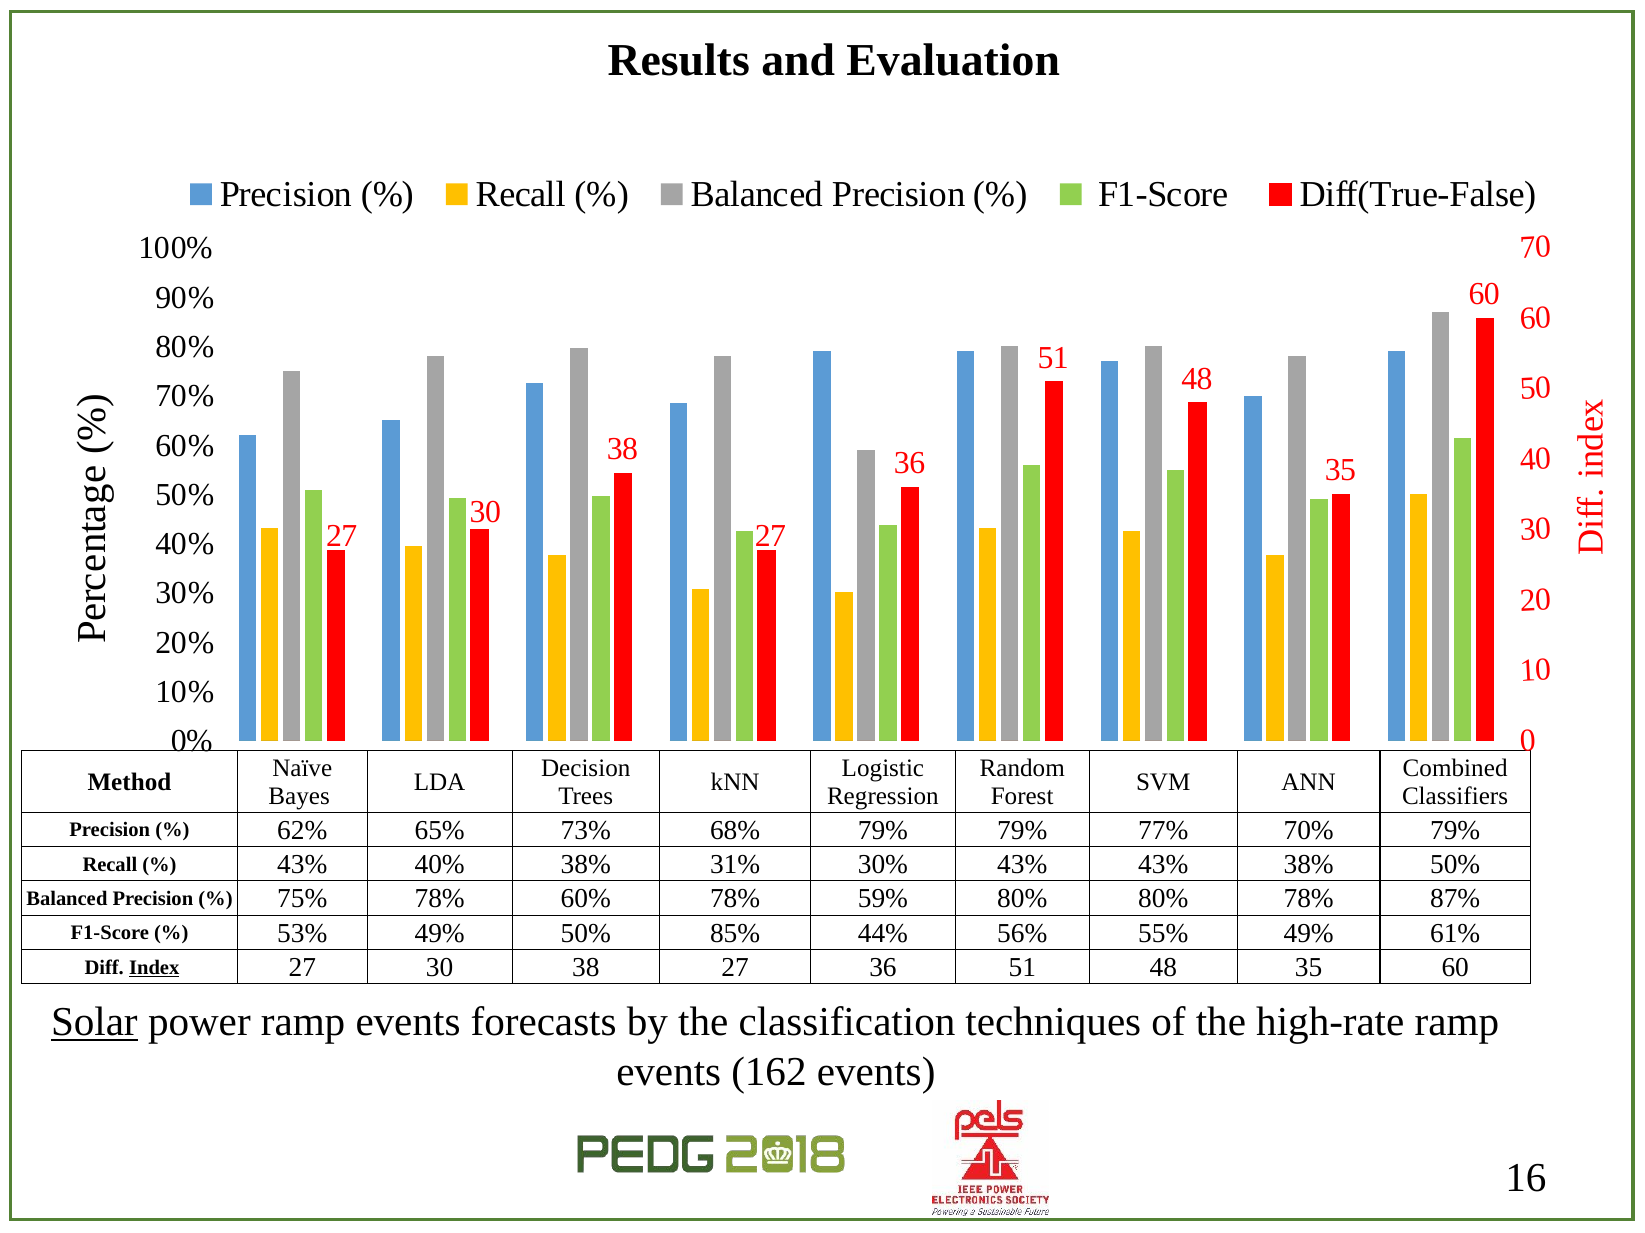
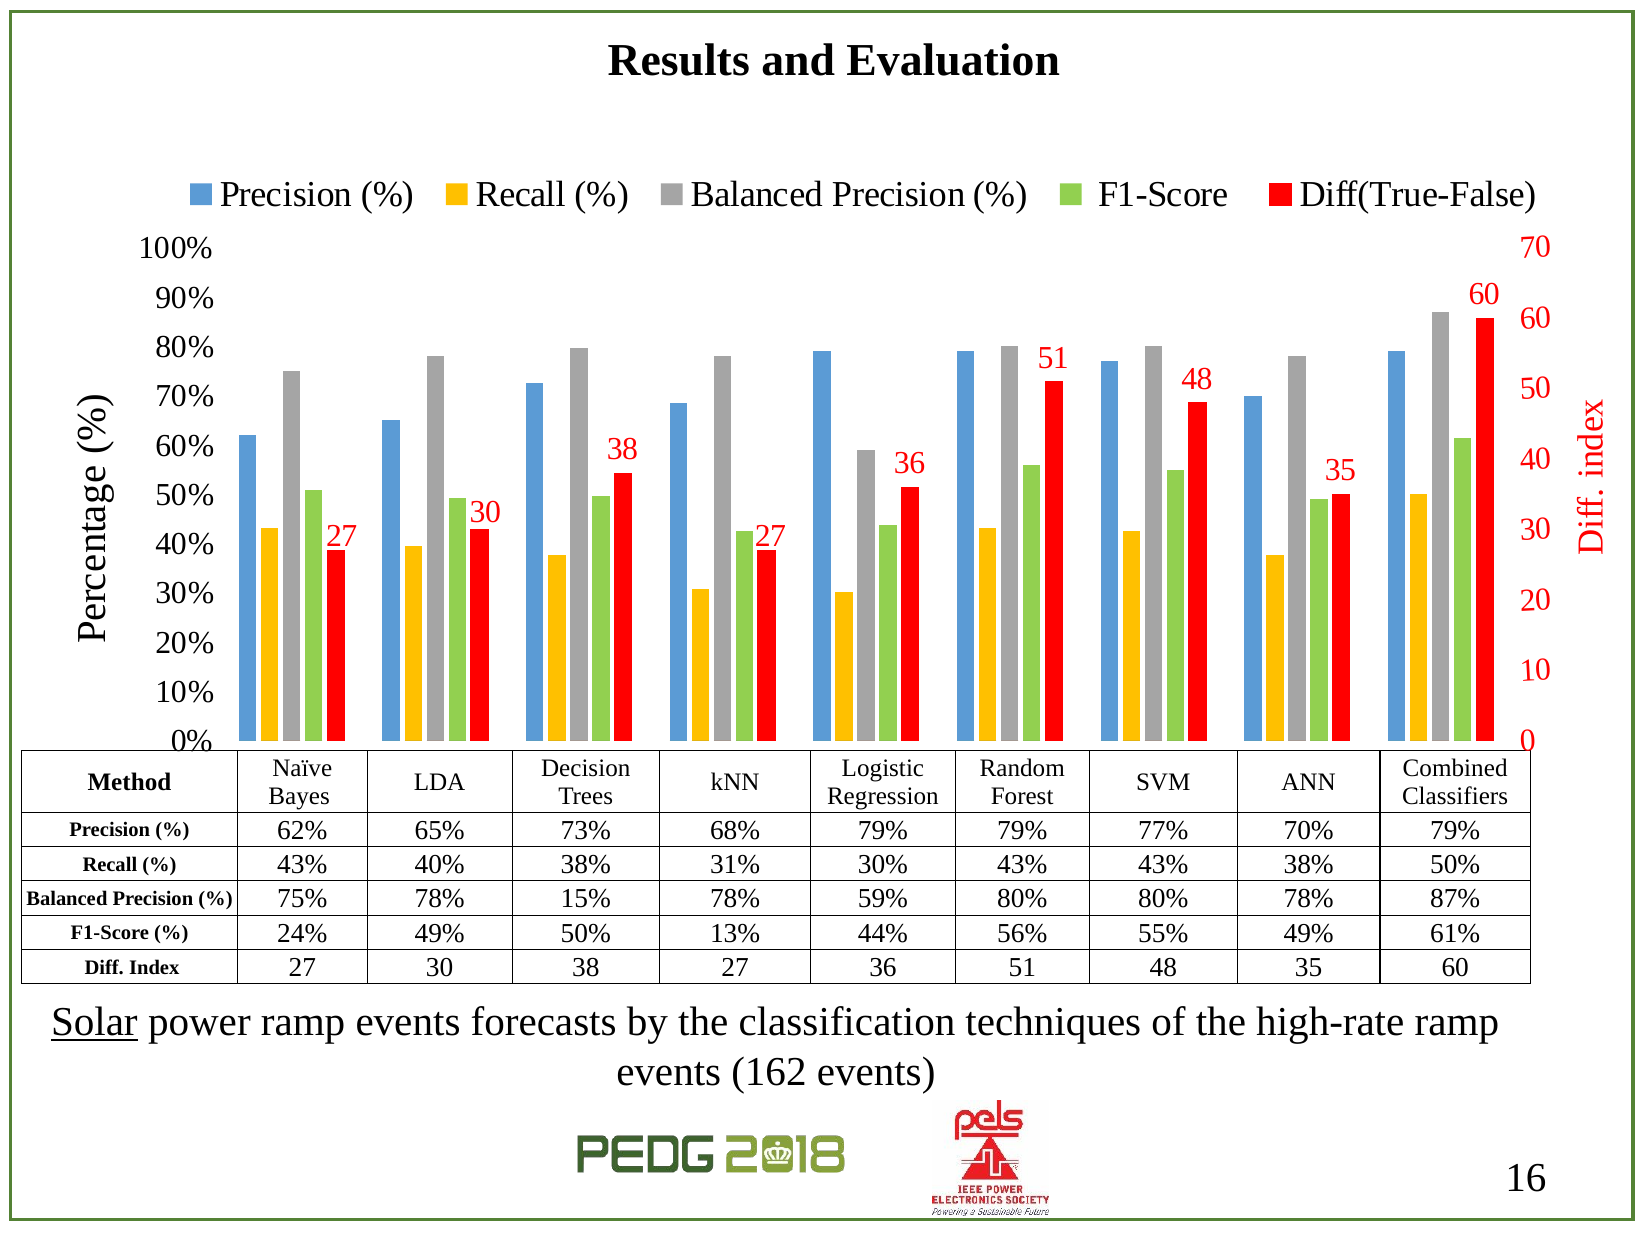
78% 60%: 60% -> 15% (586, 899)
53%: 53% -> 24% (302, 934)
85%: 85% -> 13% (735, 934)
Index underline: present -> none (154, 968)
